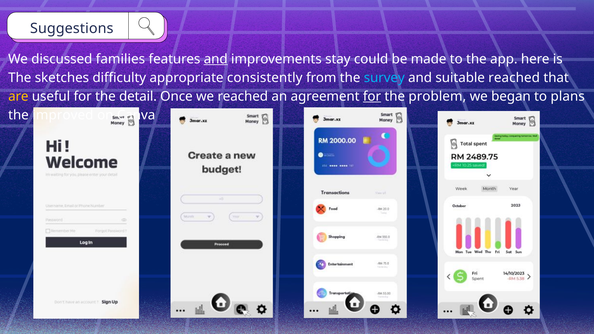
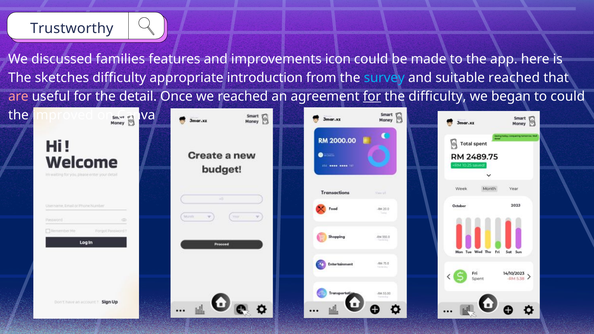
Suggestions: Suggestions -> Trustworthy (72, 28)
and underline: present -> none (216, 59)
stay: stay -> icon (338, 59)
consistently: consistently -> introduction (265, 78)
are colour: yellow -> pink (18, 96)
the problem: problem -> difficulty (437, 96)
to plans: plans -> could (568, 96)
